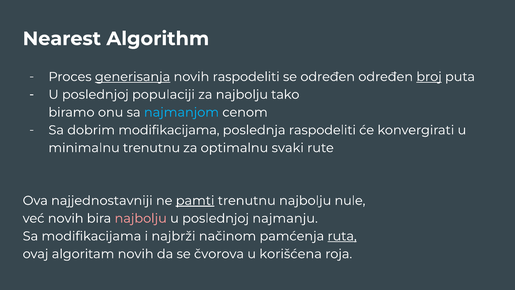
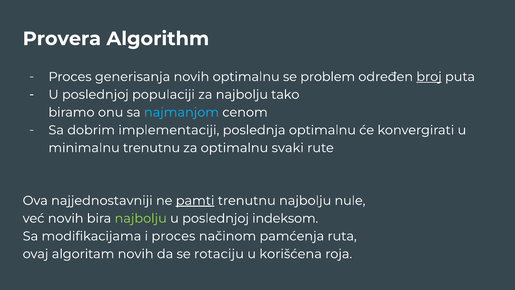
Nearest: Nearest -> Provera (62, 39)
generisanja underline: present -> none (133, 77)
novih raspodeliti: raspodeliti -> optimalnu (246, 77)
se određen: određen -> problem (328, 77)
dobrim modifikacijama: modifikacijama -> implementaciji (169, 130)
poslednja raspodeliti: raspodeliti -> optimalnu (322, 130)
najbolju colour: pink -> light green (141, 218)
najmanju: najmanju -> indeksom (285, 218)
i najbrži: najbrži -> proces (173, 236)
ruta underline: present -> none (342, 236)
čvorova: čvorova -> rotaciju (219, 254)
